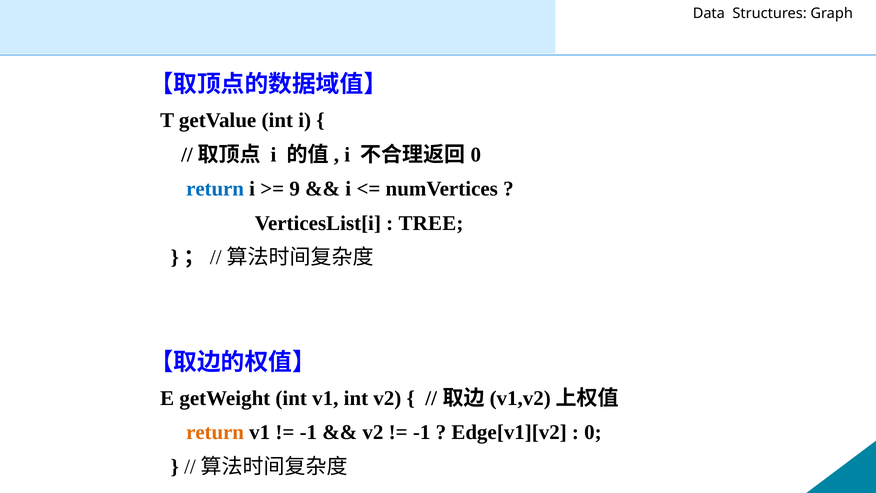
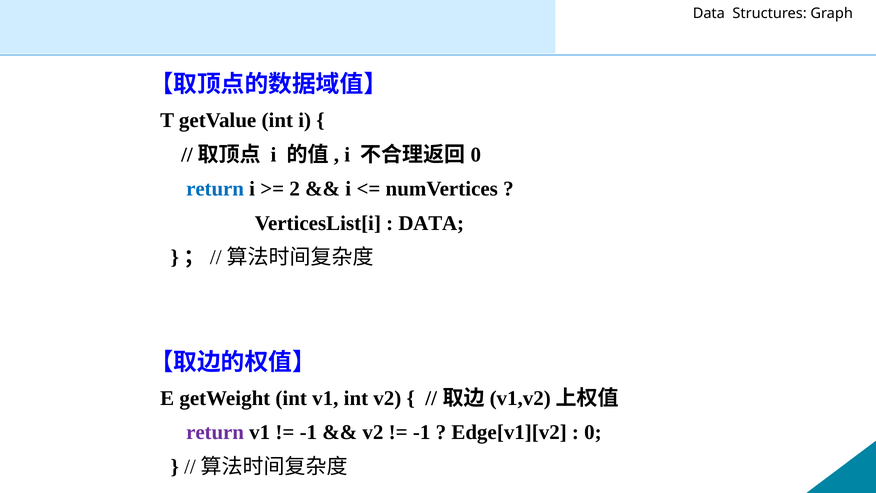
9: 9 -> 2 (295, 189)
TREE: TREE -> DATA (431, 223)
return colour: orange -> purple (215, 432)
